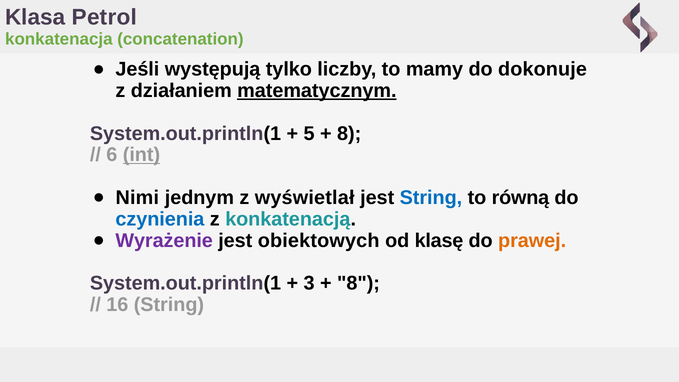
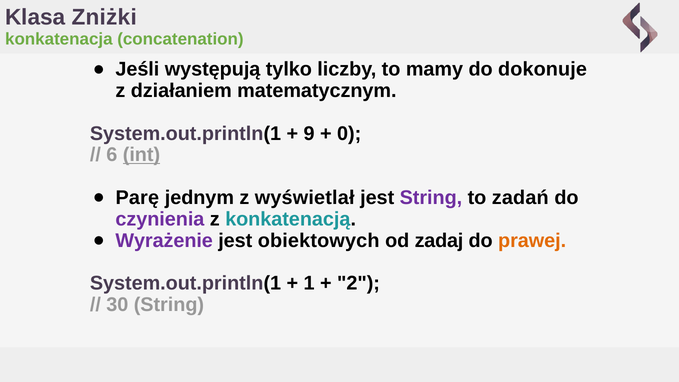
Petrol: Petrol -> Zniżki (104, 18)
matematycznym underline: present -> none (317, 91)
5: 5 -> 9 (309, 133)
8: 8 -> 0 (349, 133)
Nimi: Nimi -> Parę (137, 198)
String colour: blue -> purple (431, 198)
równą: równą -> zadań (520, 198)
czynienia colour: blue -> purple (160, 219)
klasę: klasę -> zadaj (439, 240)
3: 3 -> 1 (309, 283)
8: 8 -> 2 (358, 283)
16: 16 -> 30 (117, 305)
